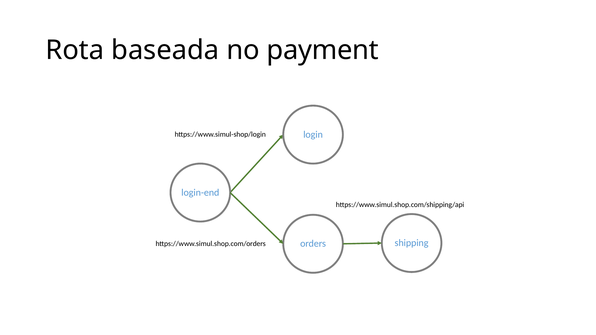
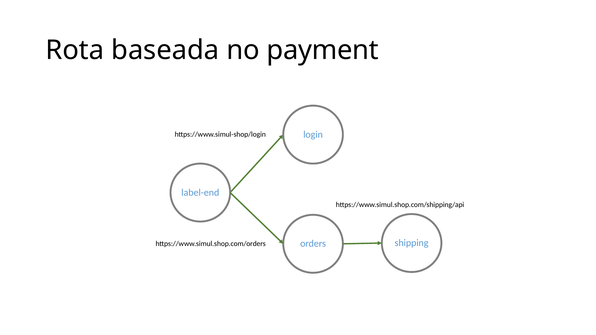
login-end: login-end -> label-end (200, 193)
